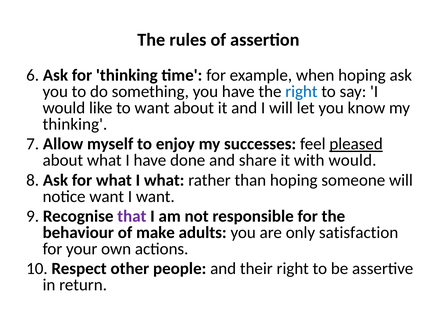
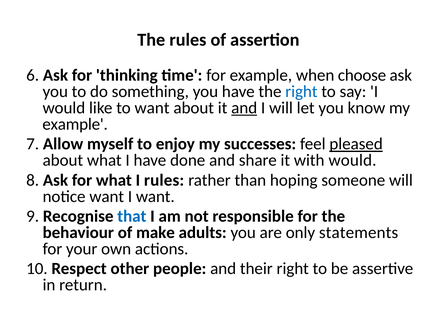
when hoping: hoping -> choose (362, 75)
and underline: none -> present (244, 108)
thinking: thinking -> example (75, 124)
I what: what -> rules (164, 180)
that colour: purple -> blue (132, 216)
satisfaction: satisfaction -> statements (359, 232)
